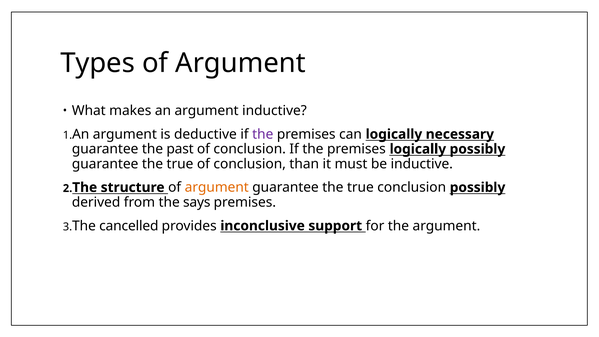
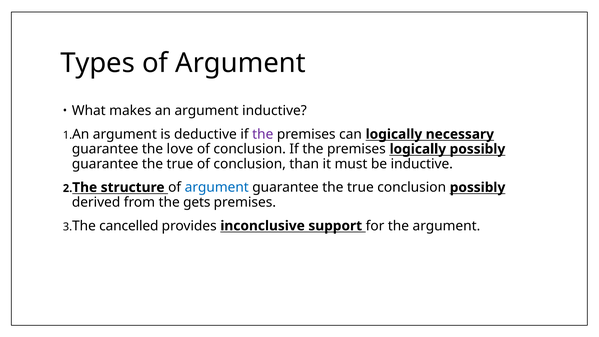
past: past -> love (180, 149)
argument colour: orange -> blue (217, 187)
says: says -> gets (197, 202)
